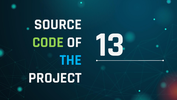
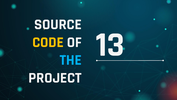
CODE colour: light green -> yellow (48, 42)
